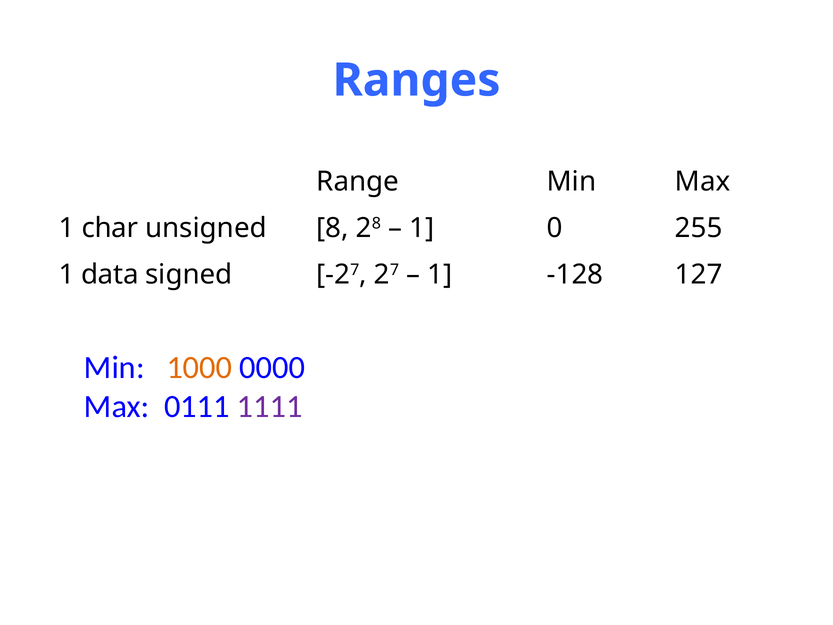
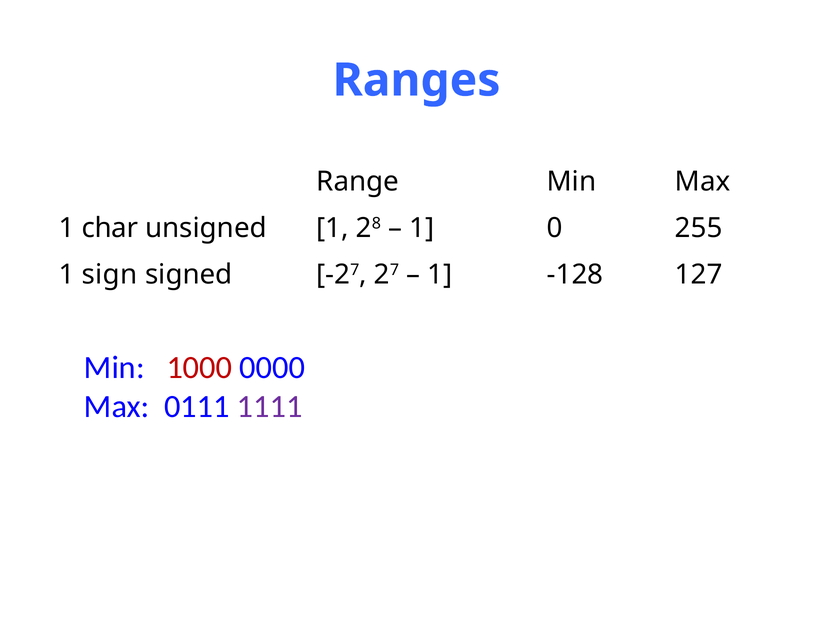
unsigned 8: 8 -> 1 (333, 228)
data: data -> sign (110, 274)
1000 colour: orange -> red (199, 367)
